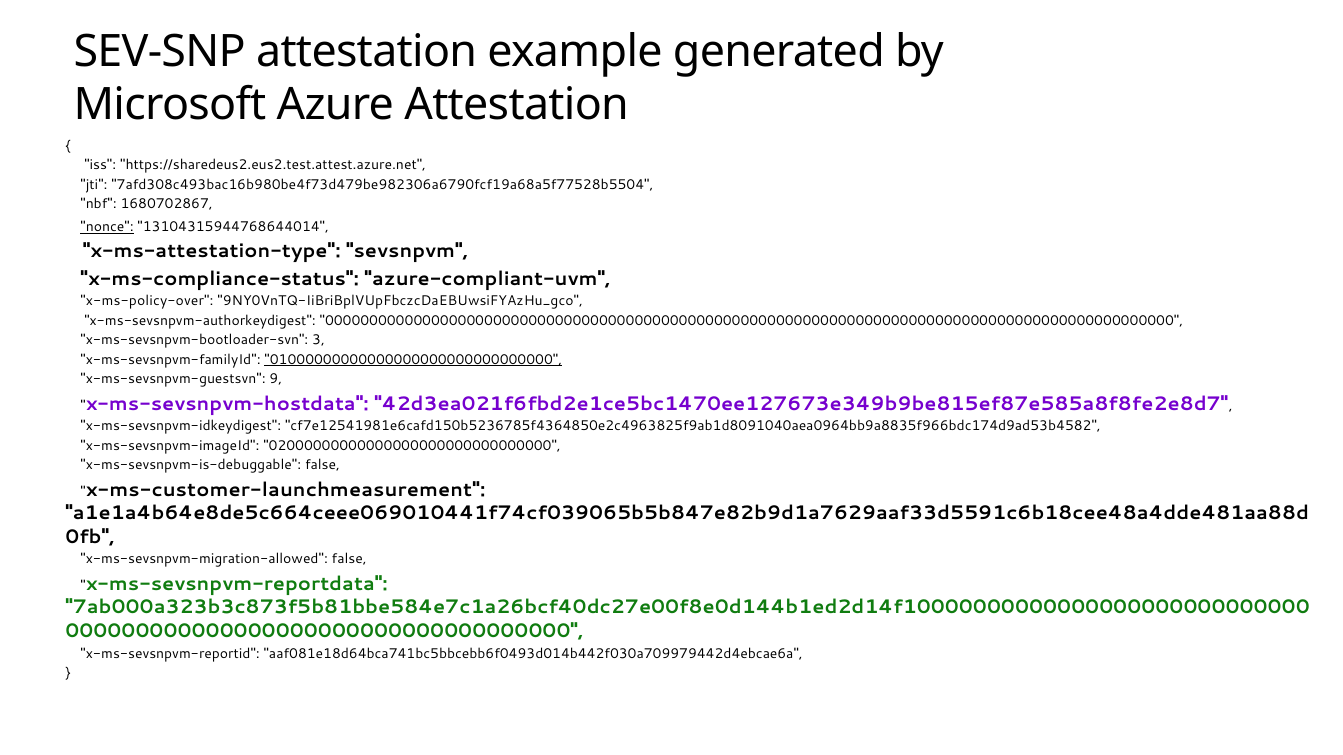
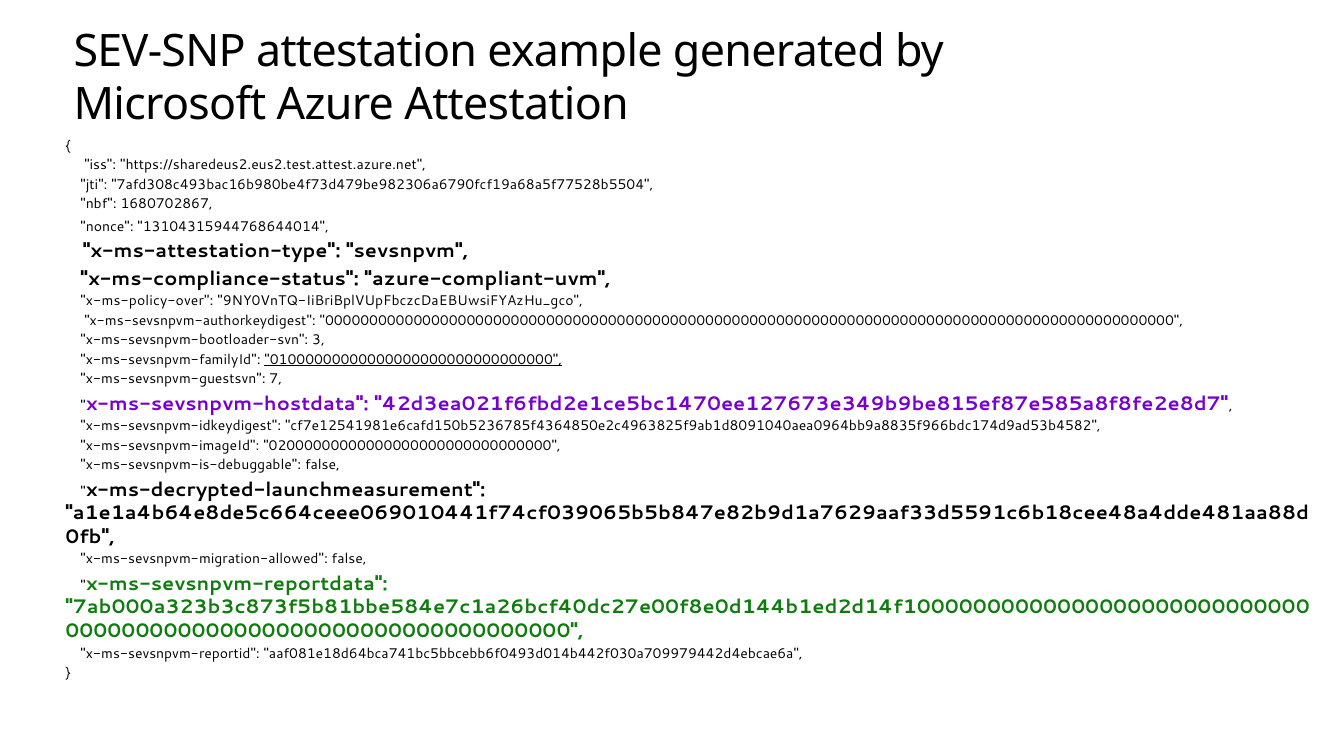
nonce underline: present -> none (107, 227)
9: 9 -> 7 (276, 380)
x-ms-customer-launchmeasurement: x-ms-customer-launchmeasurement -> x-ms-decrypted-launchmeasurement (286, 490)
